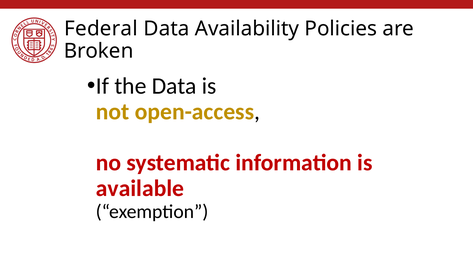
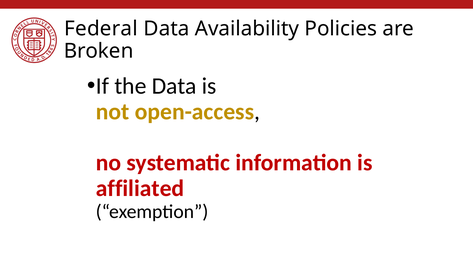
available: available -> affiliated (140, 188)
